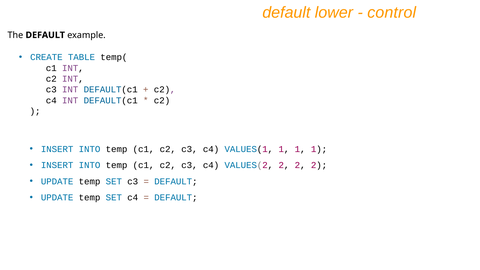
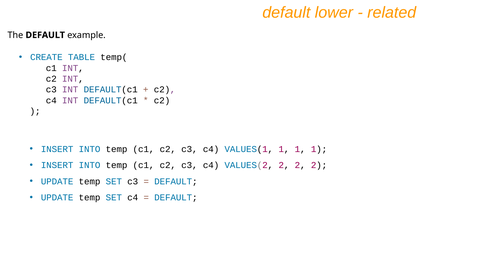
control: control -> related (392, 12)
